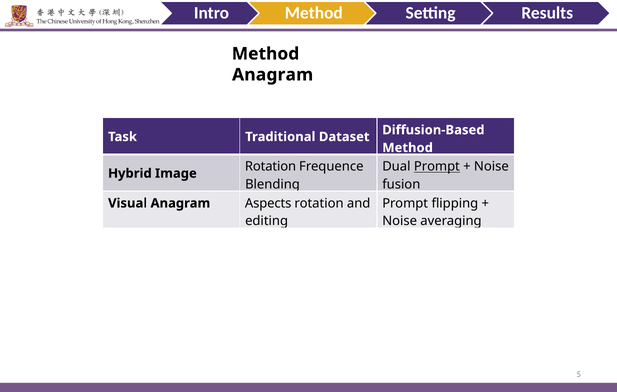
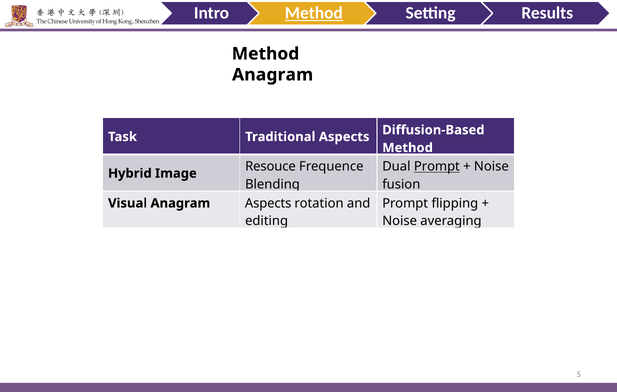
Method underline: none -> present (314, 13)
Traditional Dataset: Dataset -> Aspects (344, 137)
Rotation: Rotation -> Resouce (271, 166)
